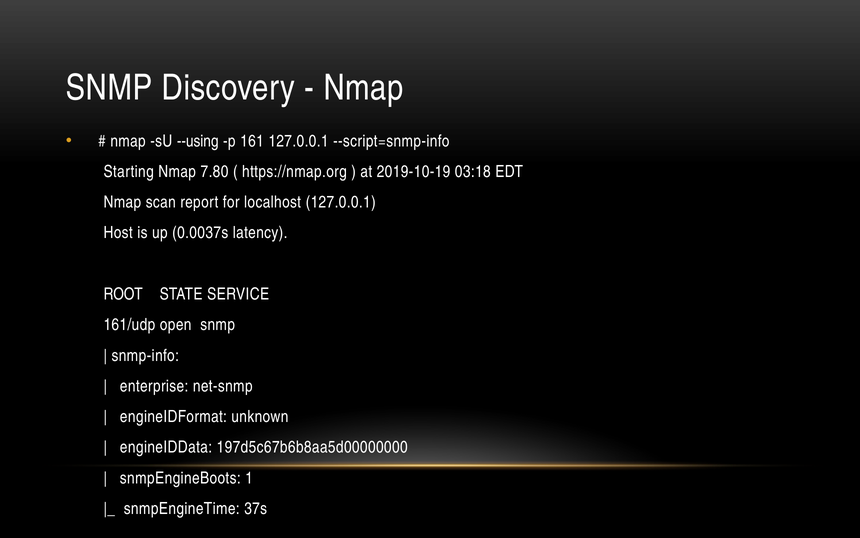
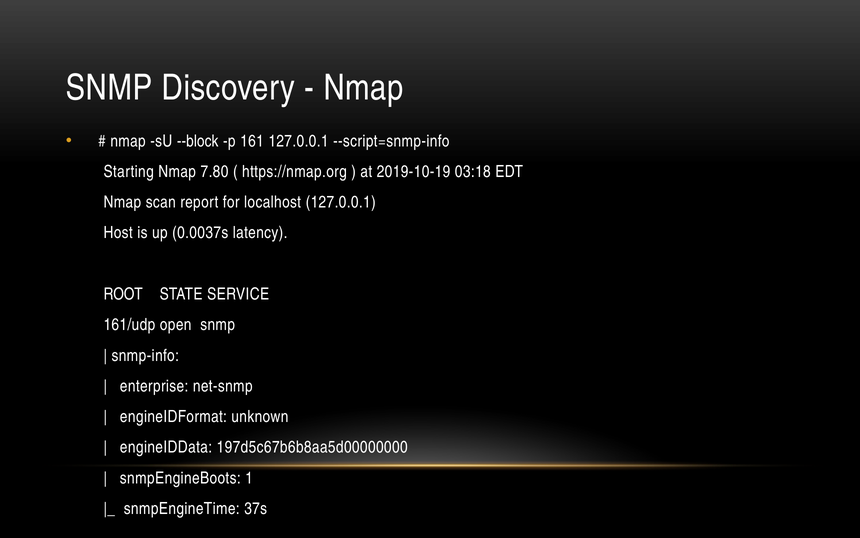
--using: --using -> --block (198, 141)
